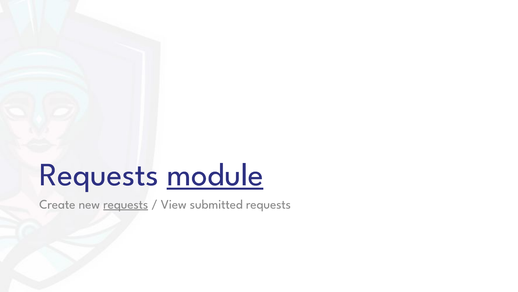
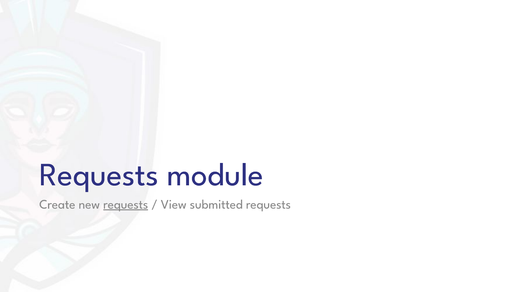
module underline: present -> none (215, 174)
